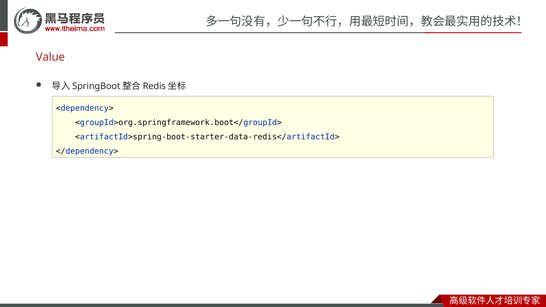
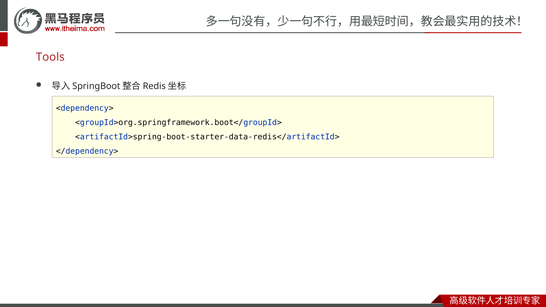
Value: Value -> Tools (50, 57)
